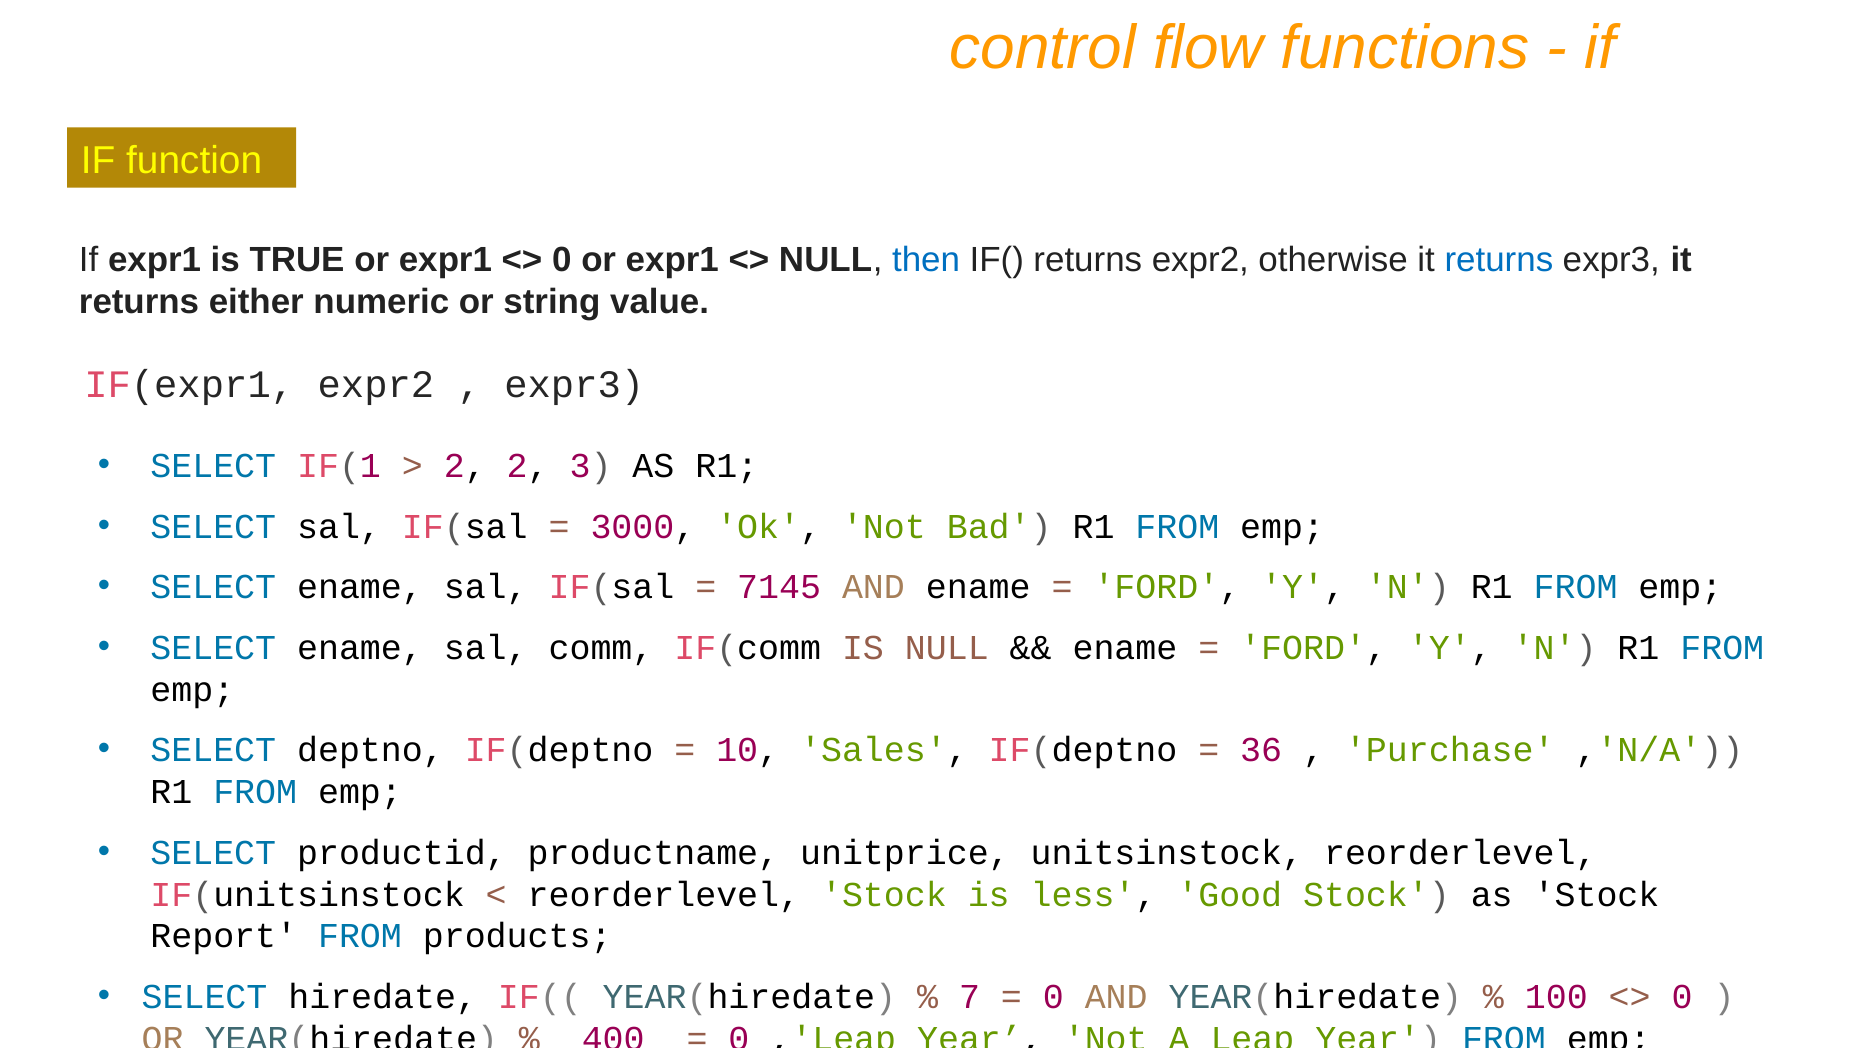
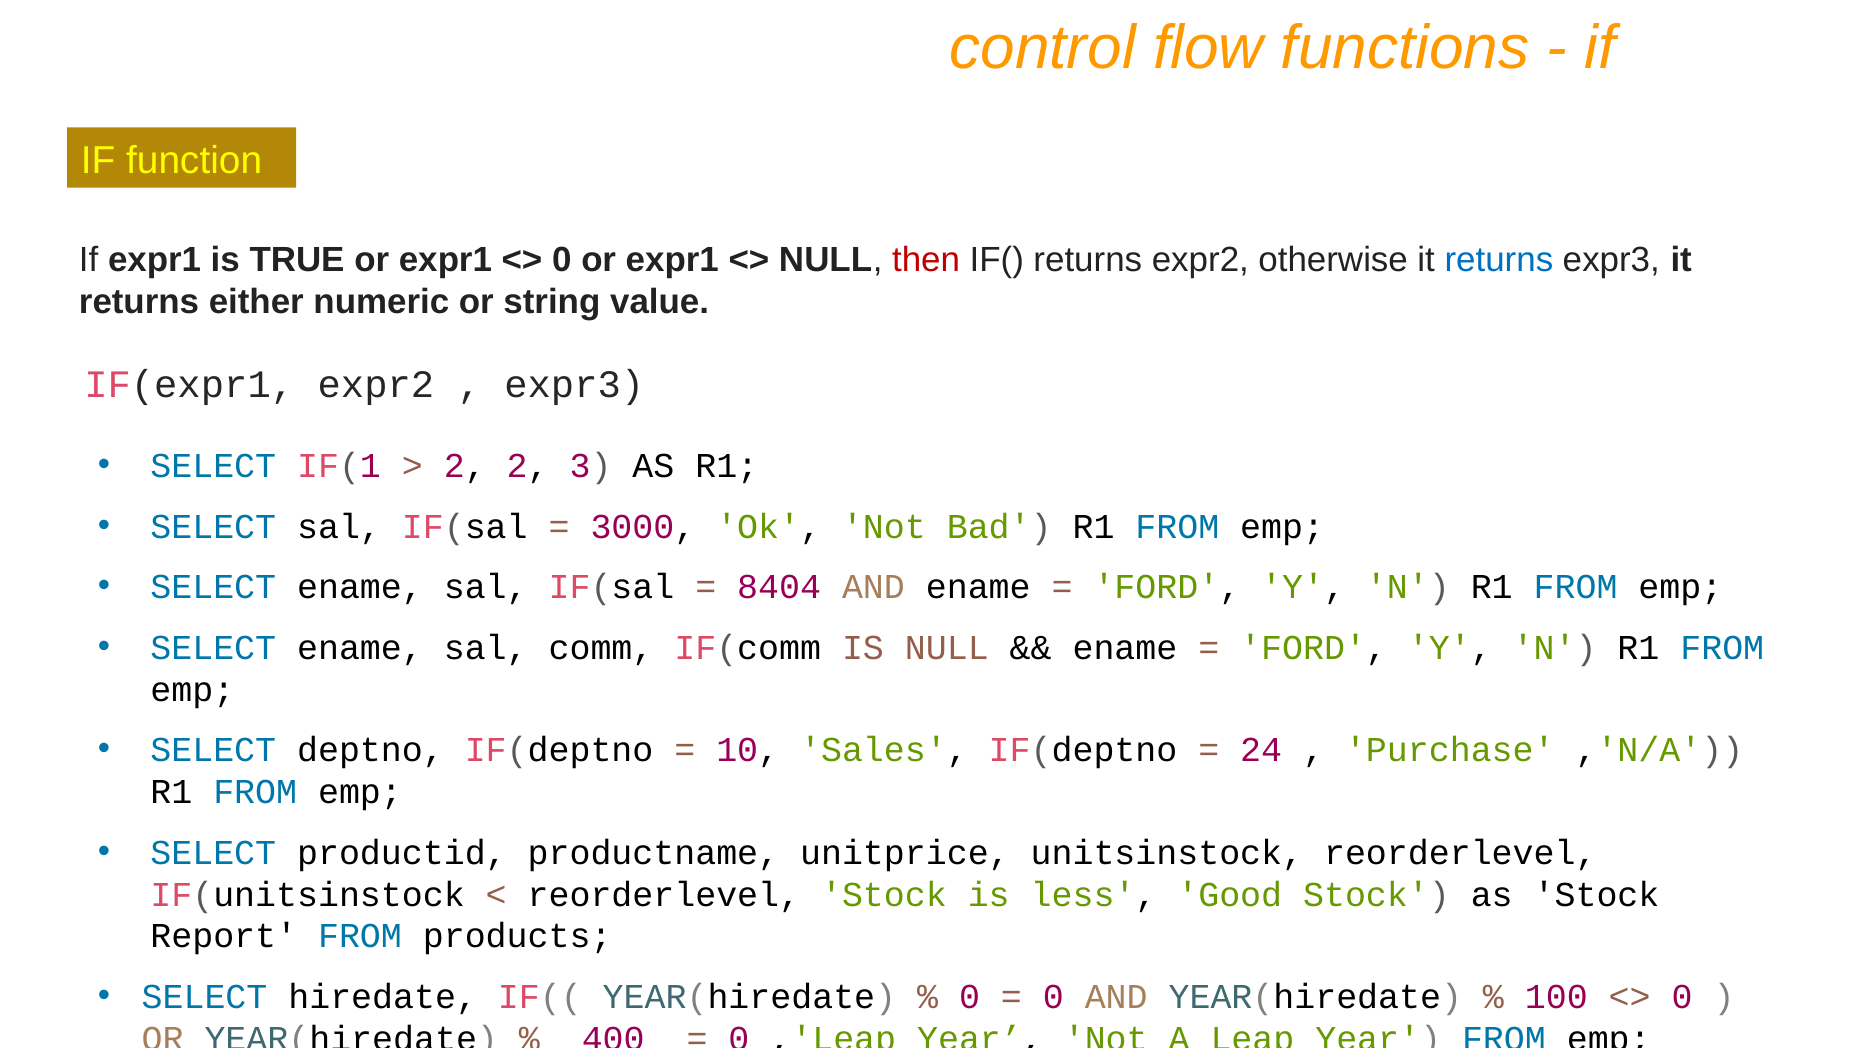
then colour: blue -> red (926, 260)
7145: 7145 -> 8404 (779, 587)
36: 36 -> 24 (1261, 750)
7: 7 -> 0 (970, 997)
